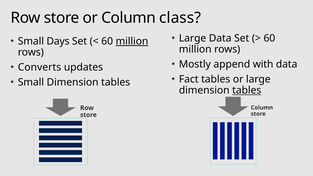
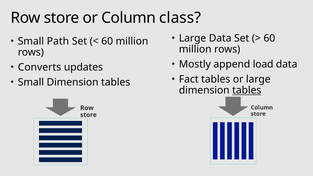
Days: Days -> Path (58, 41)
million underline: present -> none (132, 41)
with: with -> load (263, 64)
